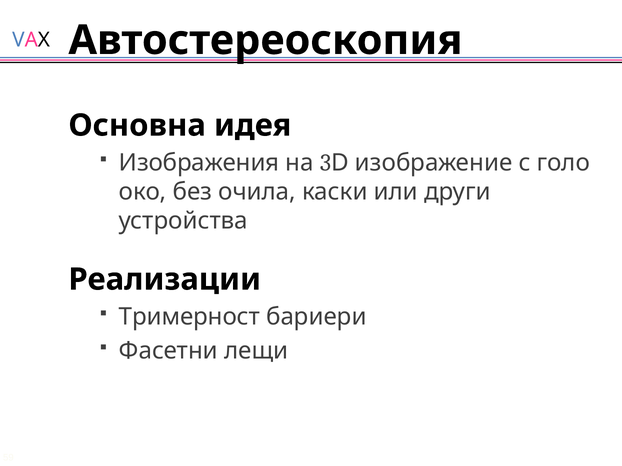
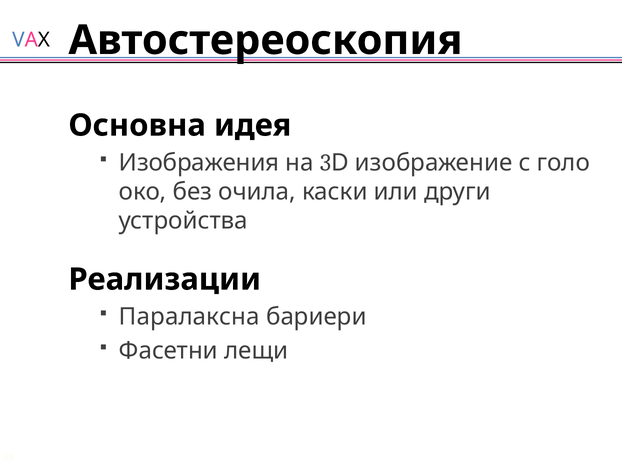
Тримерност: Тримерност -> Паралаксна (189, 317)
